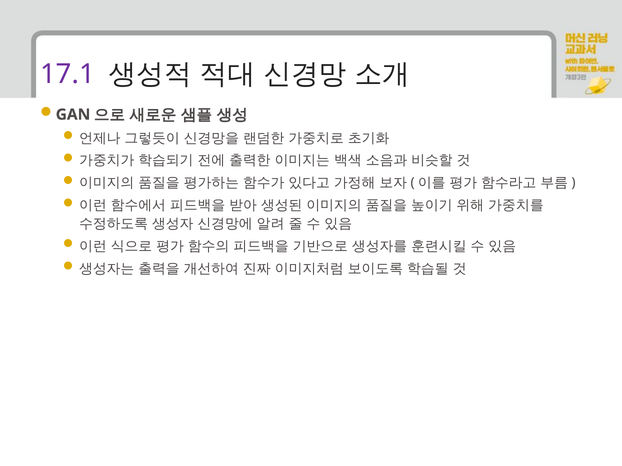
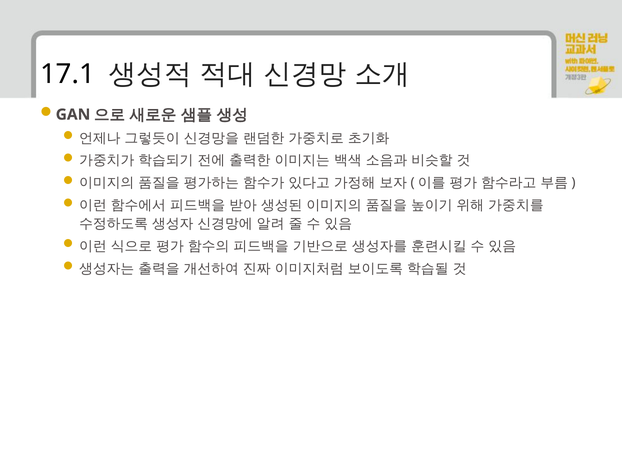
17.1 colour: purple -> black (67, 74)
